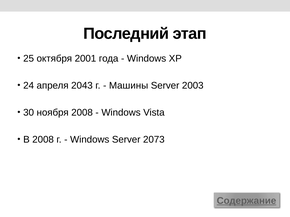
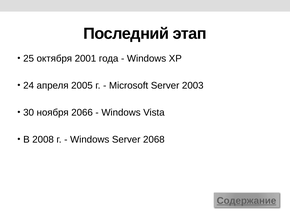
2043: 2043 -> 2005 (82, 86)
Машины: Машины -> Microsoft (129, 86)
ноября 2008: 2008 -> 2066 (82, 113)
2073: 2073 -> 2068 (154, 140)
